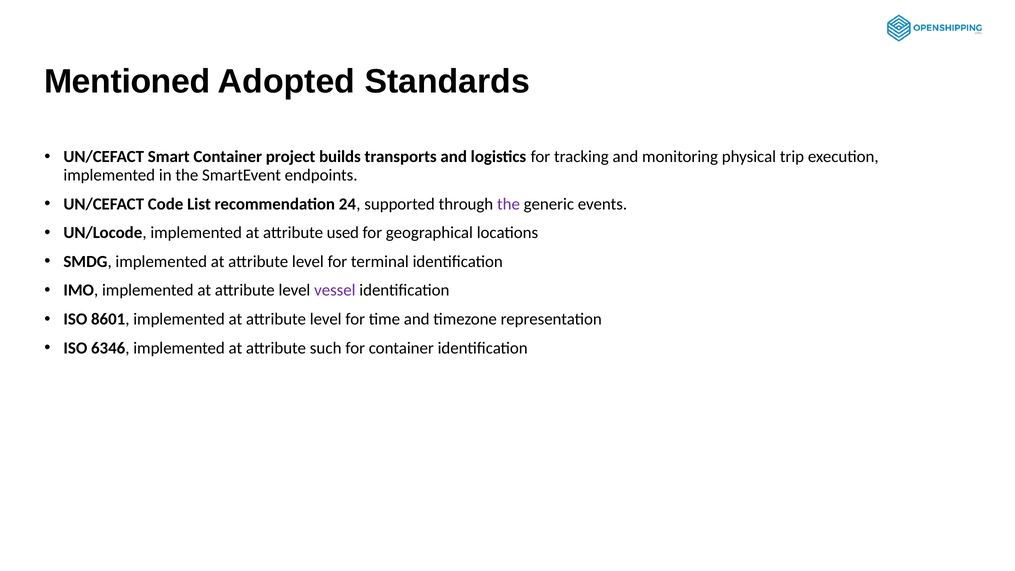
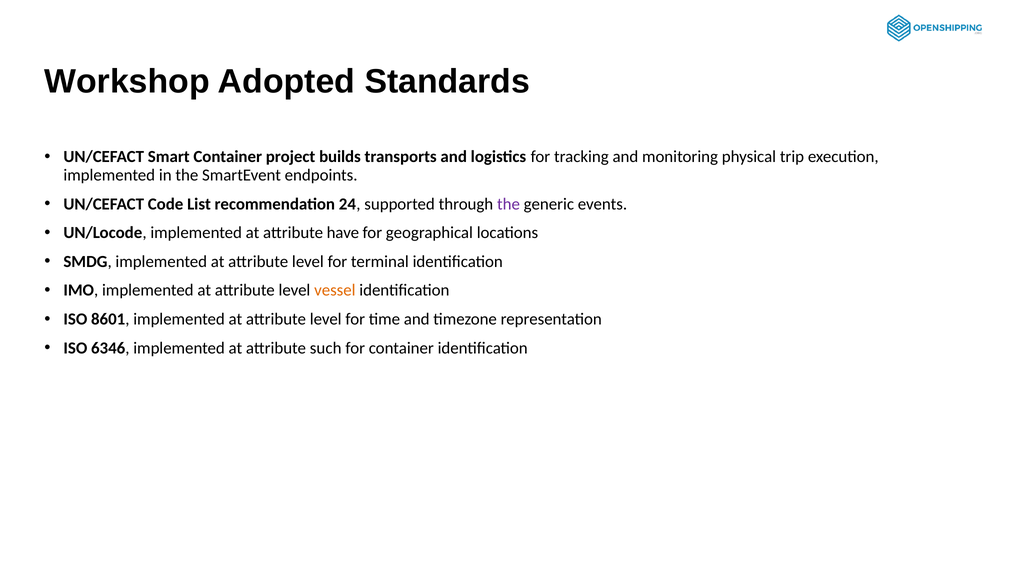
Mentioned: Mentioned -> Workshop (127, 82)
used: used -> have (343, 233)
vessel colour: purple -> orange (335, 290)
